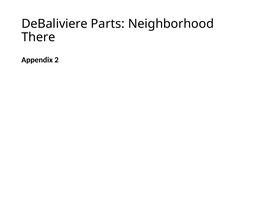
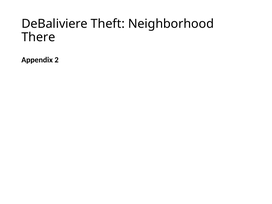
Parts: Parts -> Theft (108, 24)
